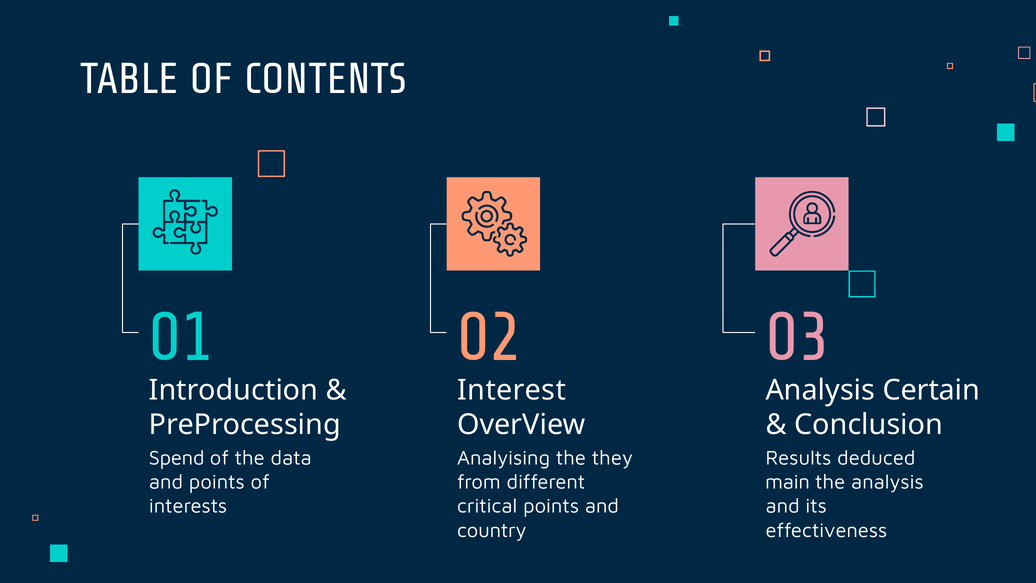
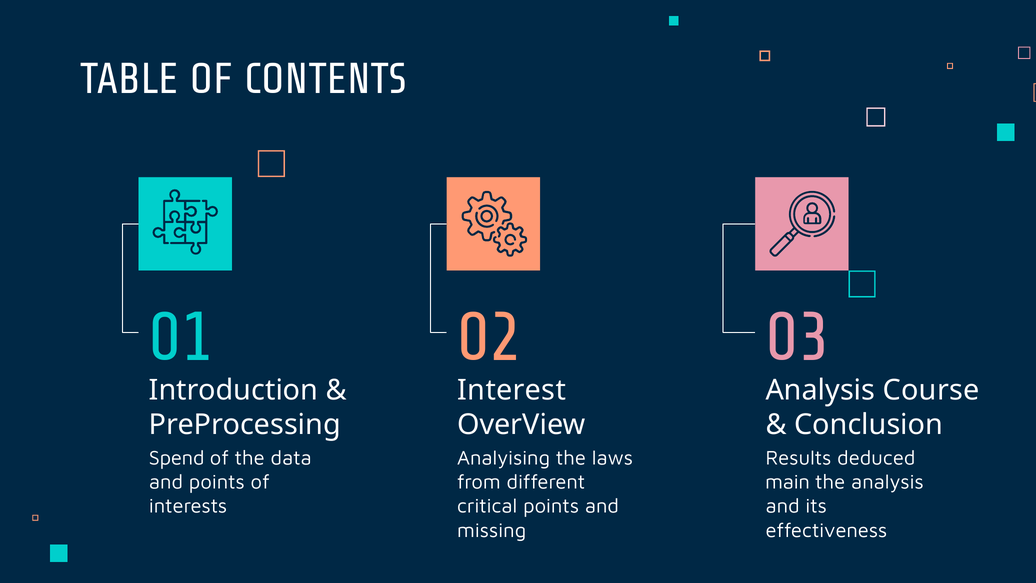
Certain: Certain -> Course (931, 390)
they: they -> laws (612, 458)
country: country -> missing (492, 530)
